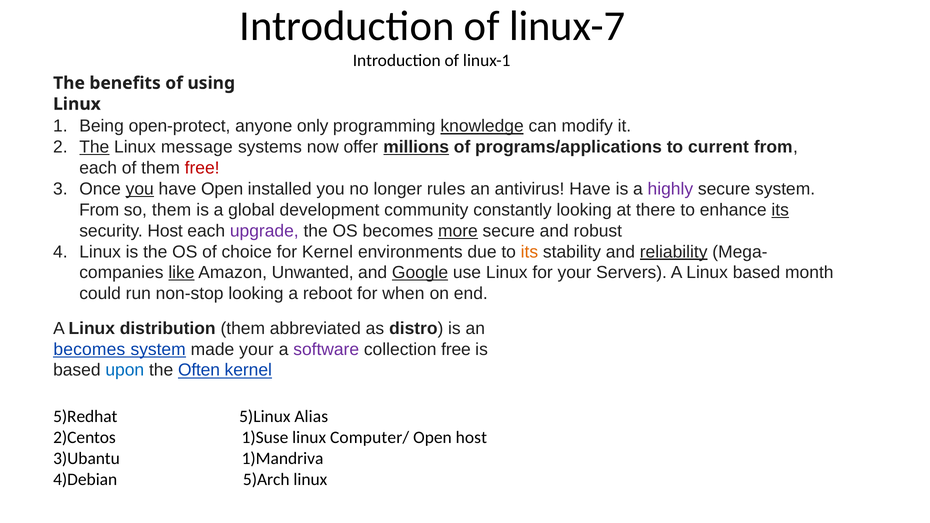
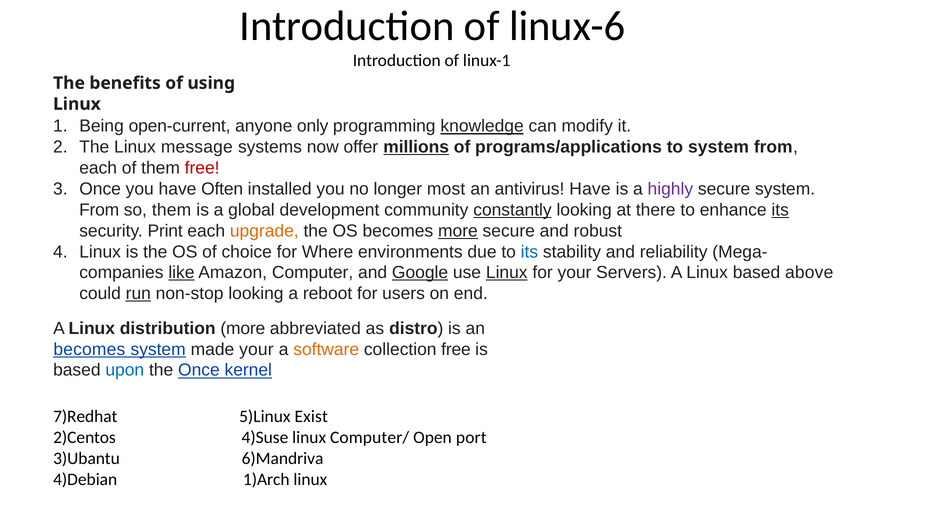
linux-7: linux-7 -> linux-6 (567, 26)
open-protect: open-protect -> open-current (180, 126)
The underline: present -> none (94, 147)
to current: current -> system (718, 147)
you underline: present -> none (140, 189)
have Open: Open -> Often (222, 189)
rules: rules -> most (446, 189)
constantly underline: none -> present (512, 210)
security Host: Host -> Print (165, 231)
upgrade colour: purple -> orange (264, 231)
for Kernel: Kernel -> Where (328, 252)
its colour: orange -> blue (529, 252)
reliability underline: present -> none (674, 252)
Unwanted: Unwanted -> Computer (313, 273)
Linux underline: none -> present (507, 273)
month: month -> above (809, 273)
run underline: none -> present (138, 294)
when: when -> users (404, 294)
distribution them: them -> more (243, 328)
software colour: purple -> orange (326, 349)
the Often: Often -> Once (199, 370)
5)Redhat: 5)Redhat -> 7)Redhat (85, 417)
Alias: Alias -> Exist (311, 417)
1)Suse: 1)Suse -> 4)Suse (265, 438)
Open host: host -> port (471, 438)
1)Mandriva: 1)Mandriva -> 6)Mandriva (283, 459)
5)Arch: 5)Arch -> 1)Arch (266, 479)
